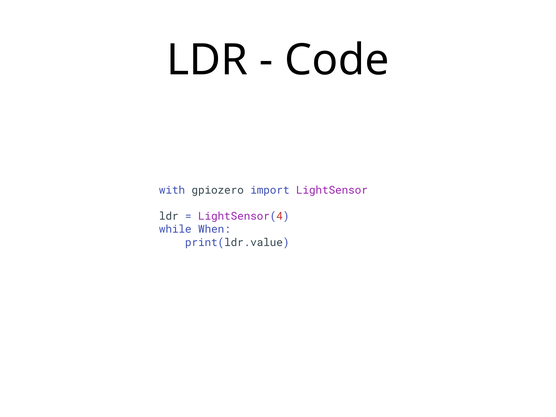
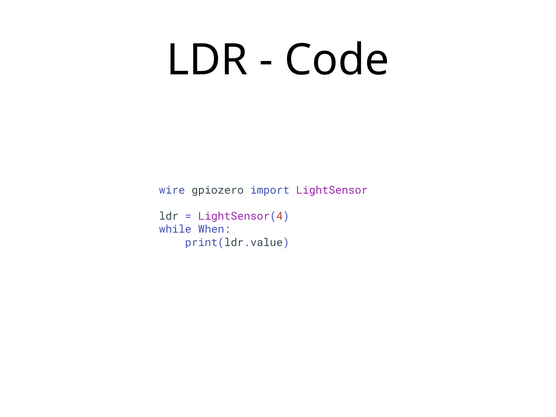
with: with -> wire (172, 190)
